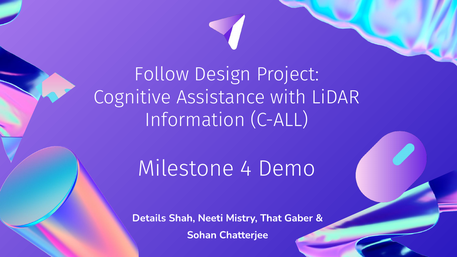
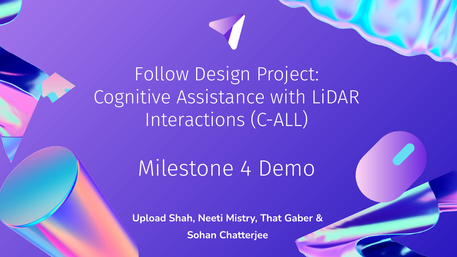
Information: Information -> Interactions (195, 120)
Details: Details -> Upload (149, 218)
